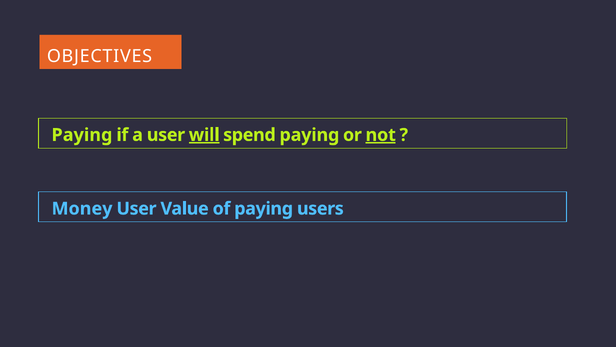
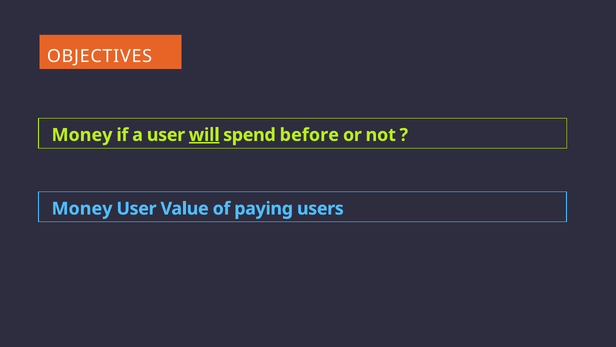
Paying: Paying -> Money (82, 135)
spend paying: paying -> before (309, 135)
not underline: present -> none (381, 135)
